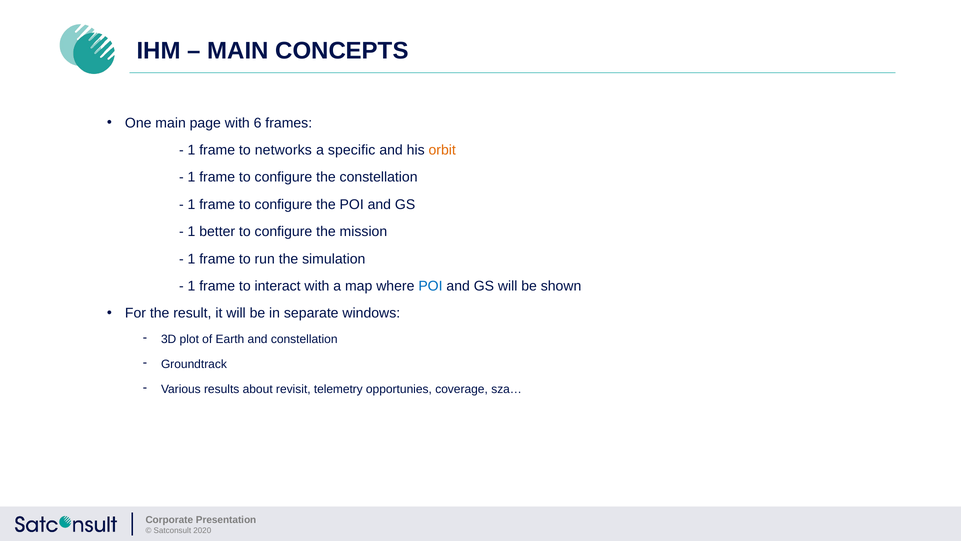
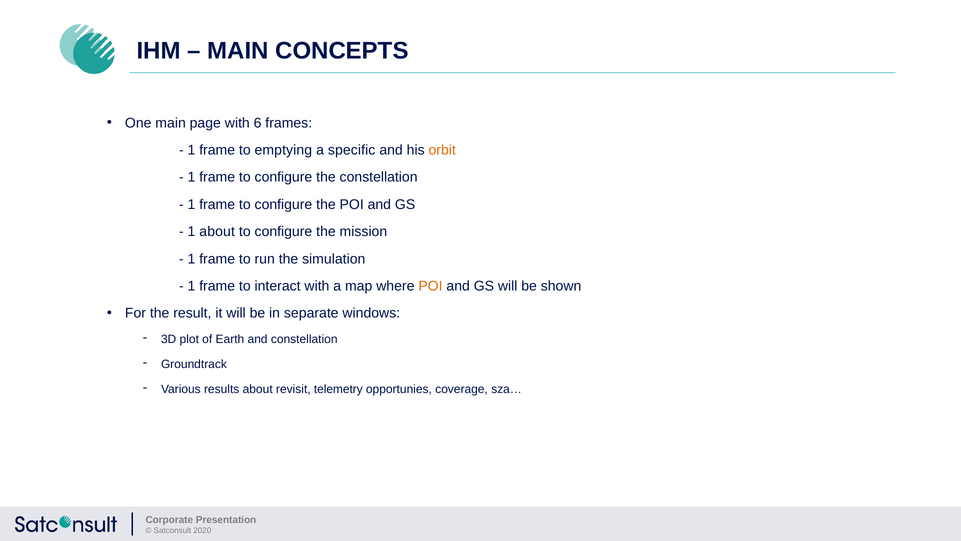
networks: networks -> emptying (283, 150)
1 better: better -> about (217, 232)
POI colour: blue -> orange (430, 286)
